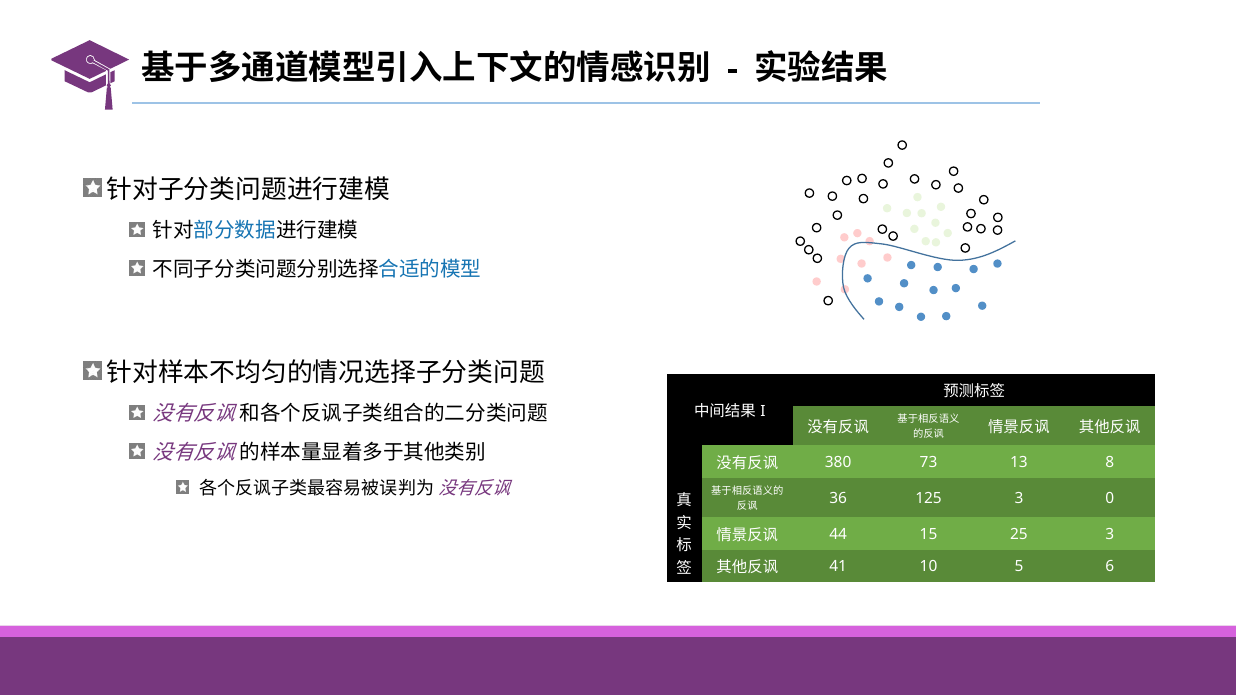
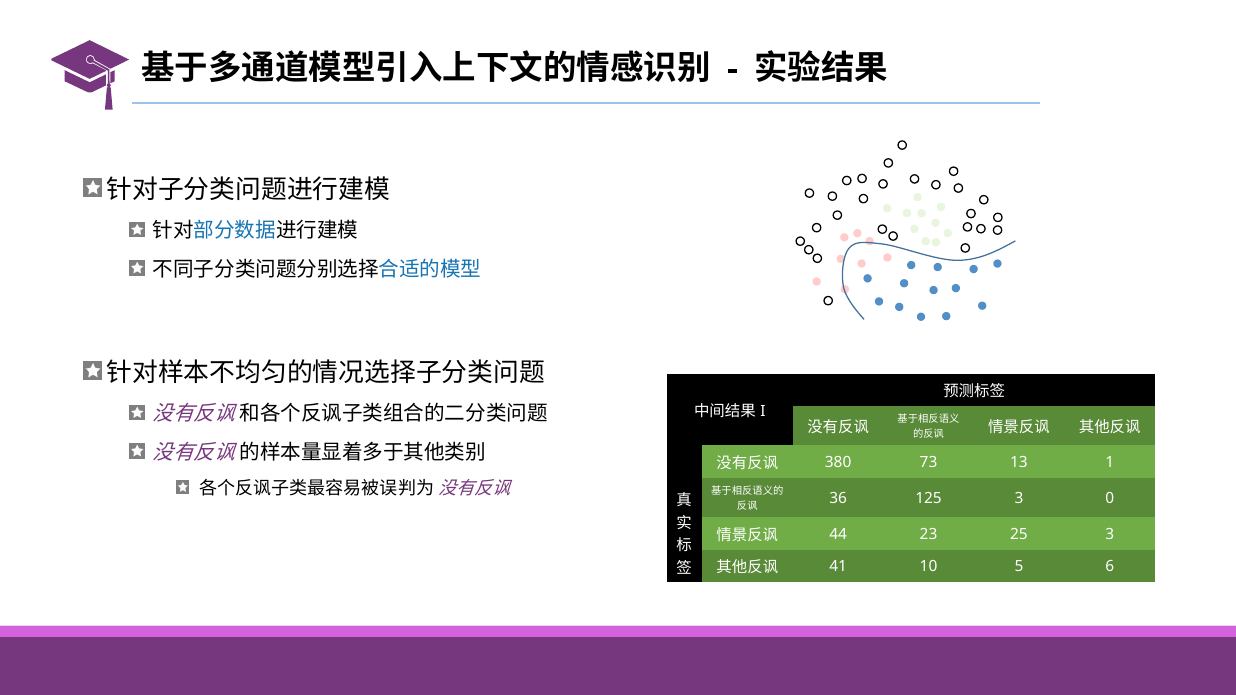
8: 8 -> 1 (1110, 463)
15: 15 -> 23 (929, 534)
